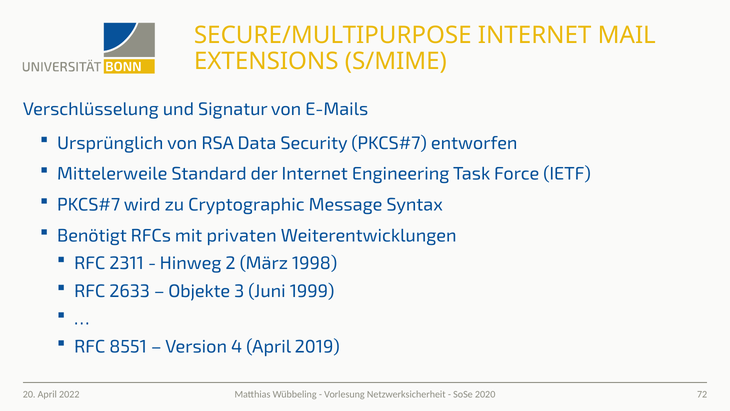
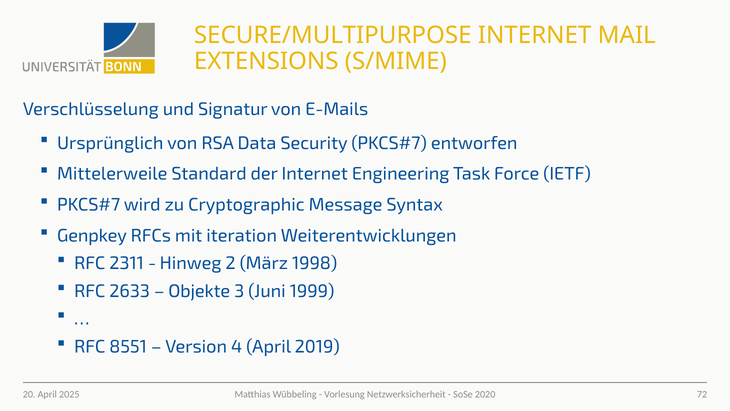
Benötigt: Benötigt -> Genpkey (92, 235)
privaten: privaten -> iteration (242, 235)
2022: 2022 -> 2025 (69, 394)
